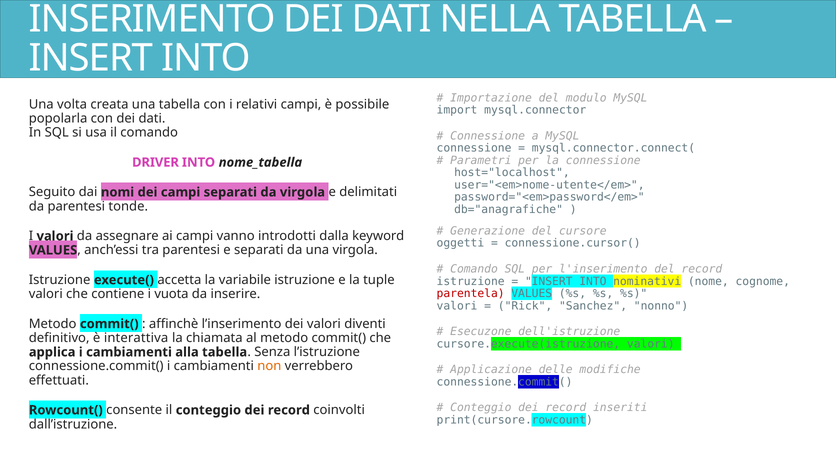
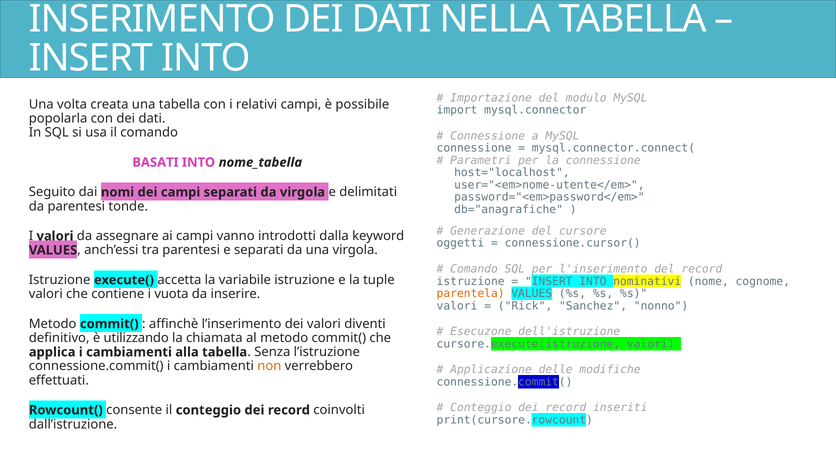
DRIVER: DRIVER -> BASATI (155, 162)
parentela colour: red -> orange (471, 294)
interattiva: interattiva -> utilizzando (136, 338)
